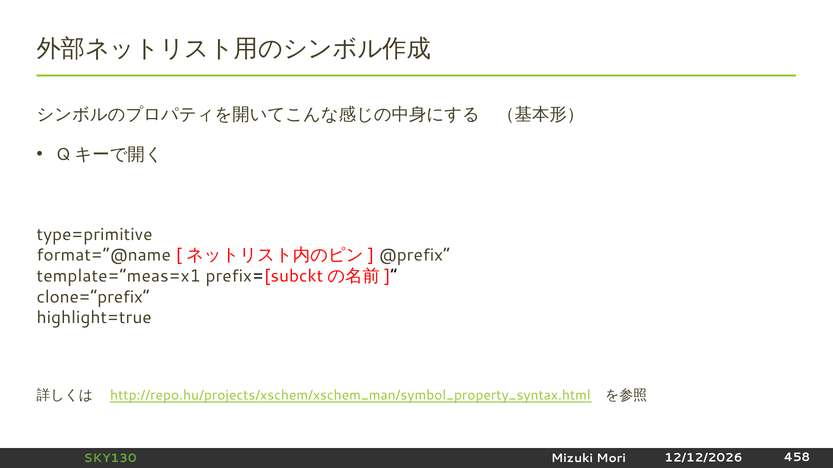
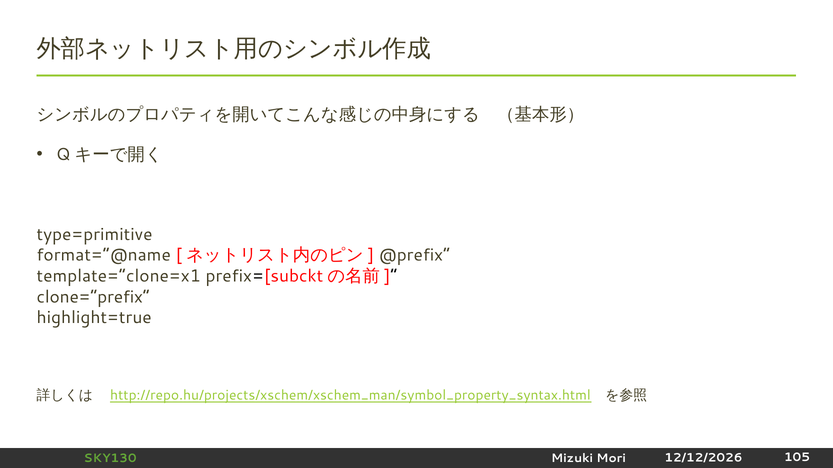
template=“meas=x1: template=“meas=x1 -> template=“clone=x1 (119, 276)
458: 458 -> 105 (797, 458)
